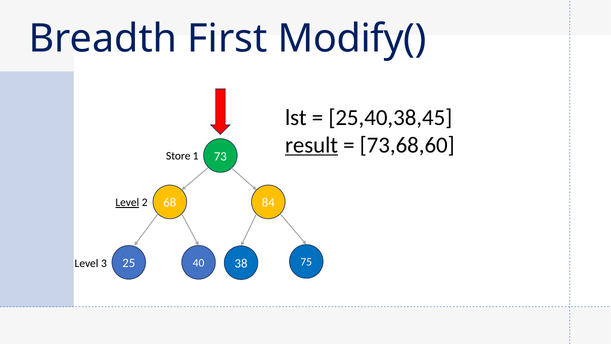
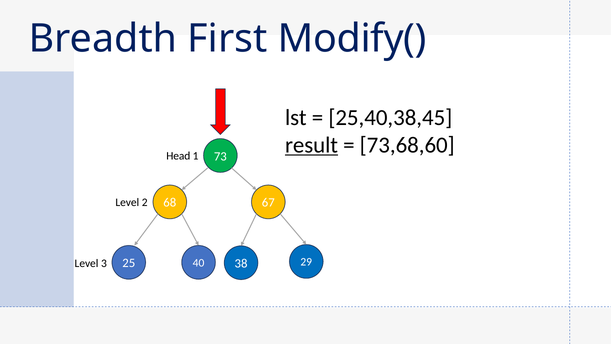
Store: Store -> Head (178, 156)
84: 84 -> 67 (268, 203)
Level underline: present -> none (127, 202)
75: 75 -> 29 (306, 262)
